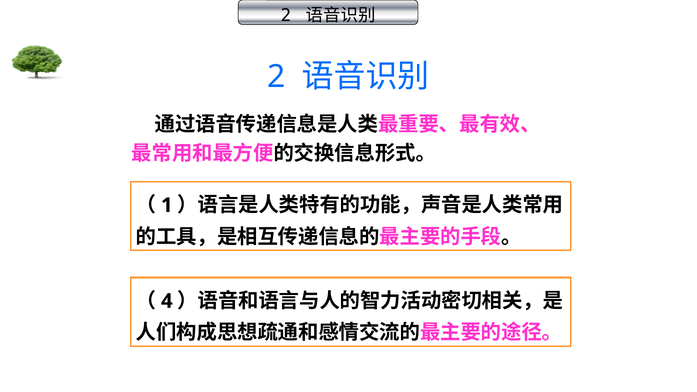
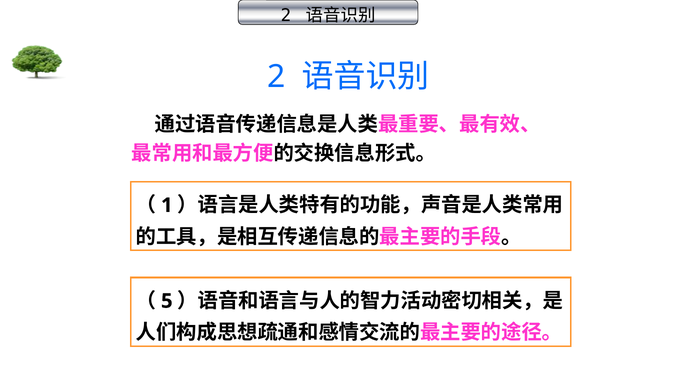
4: 4 -> 5 (167, 301)
